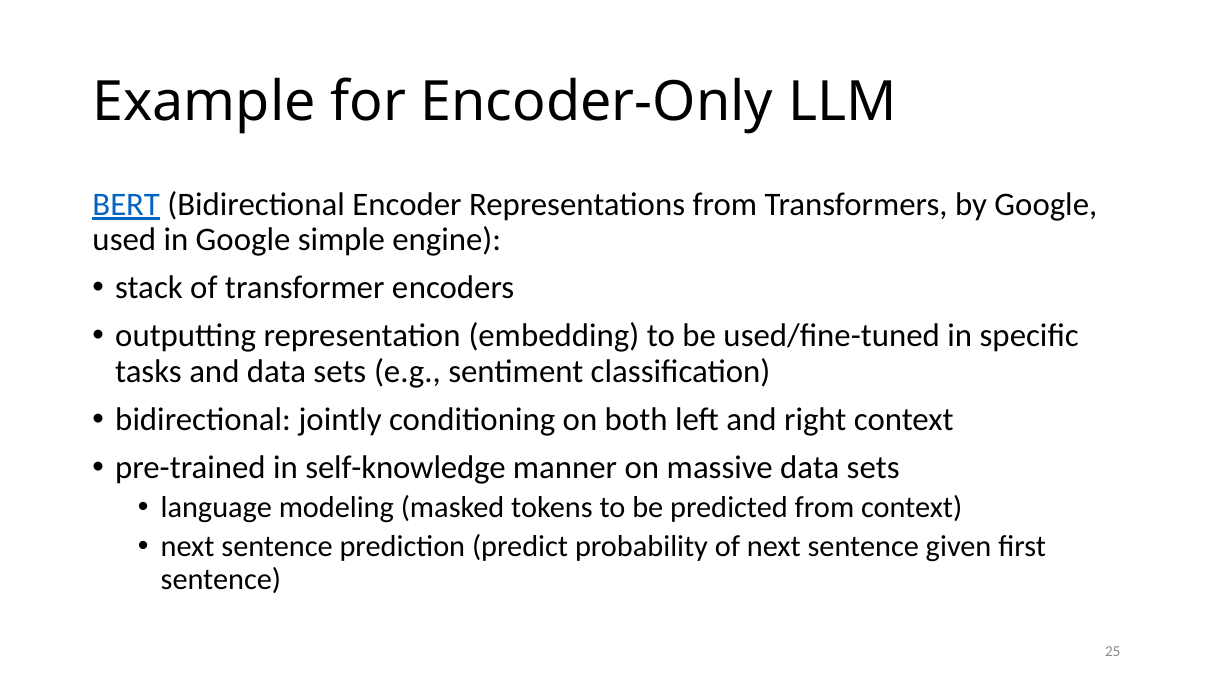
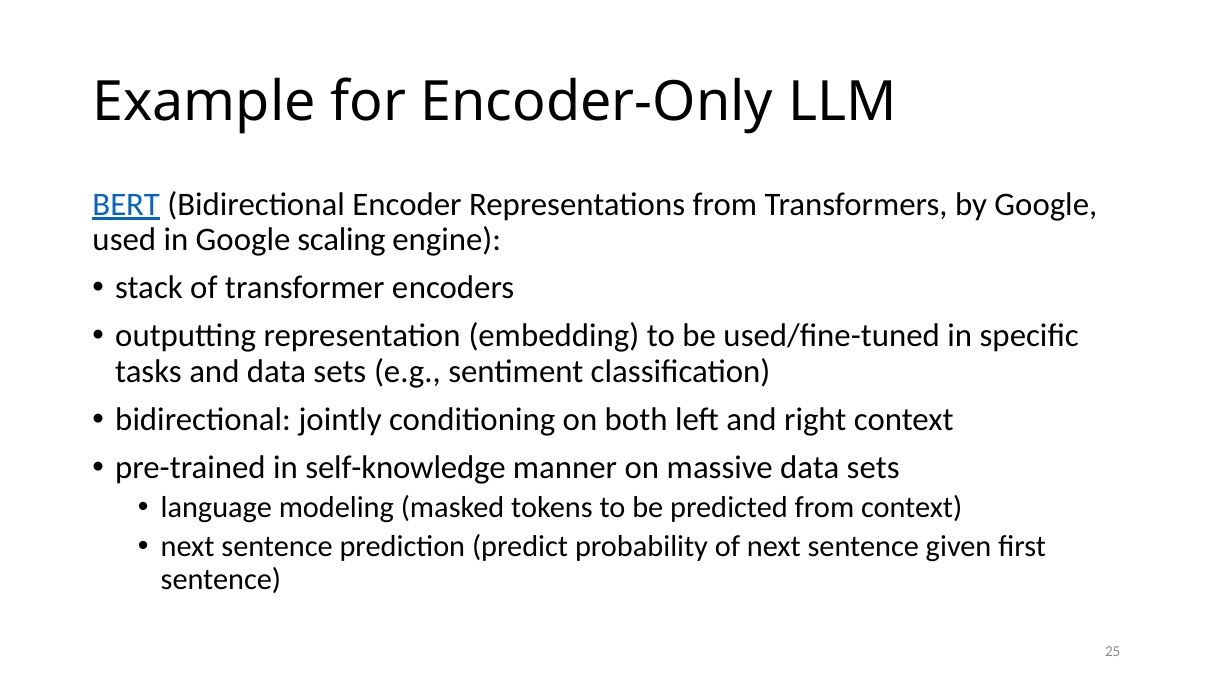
simple: simple -> scaling (342, 240)
